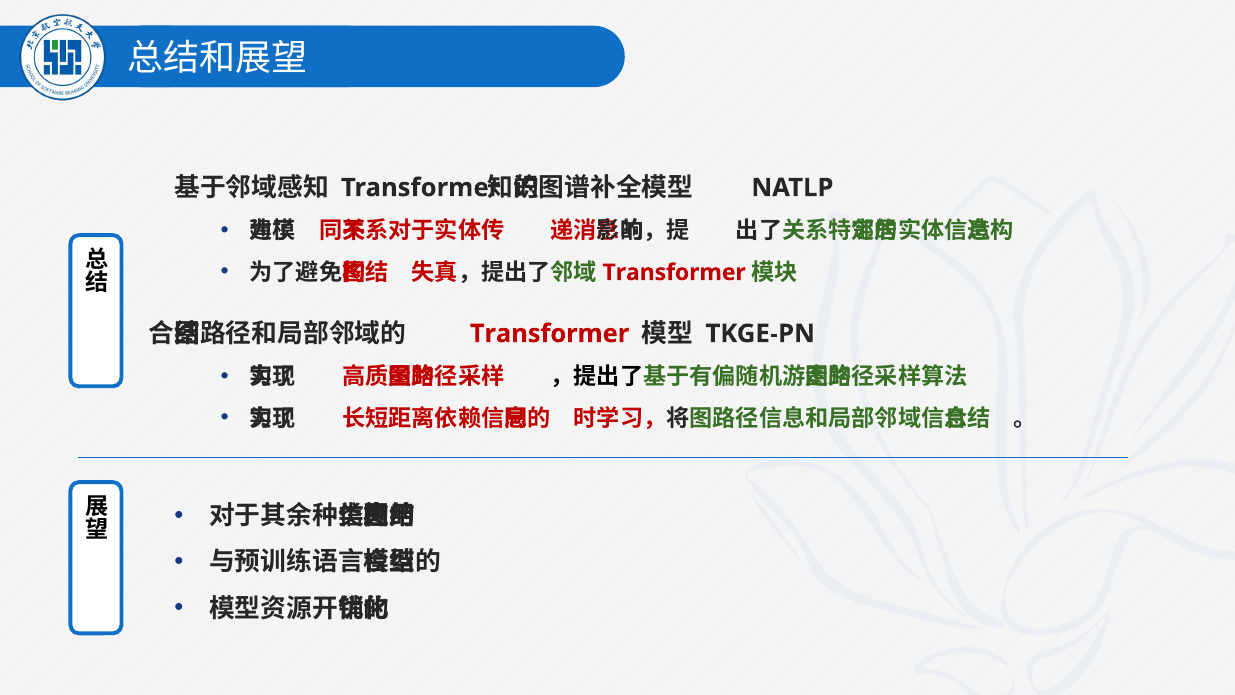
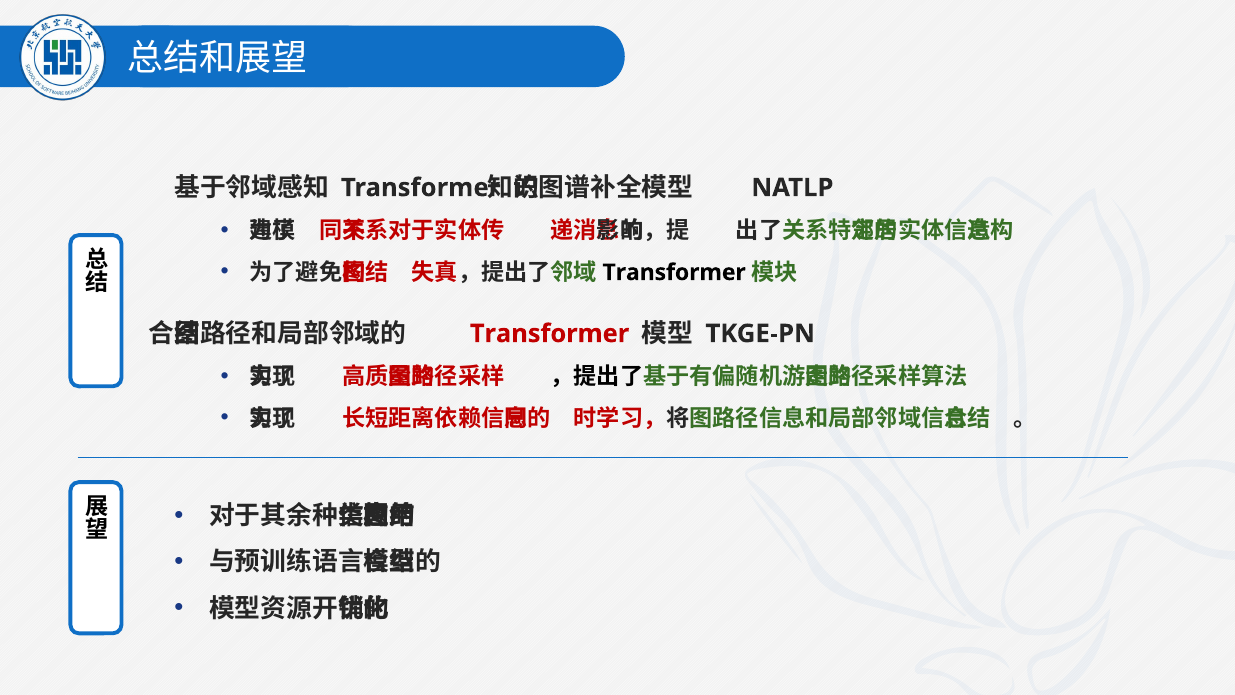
Transformer colour: red -> black (674, 272)
